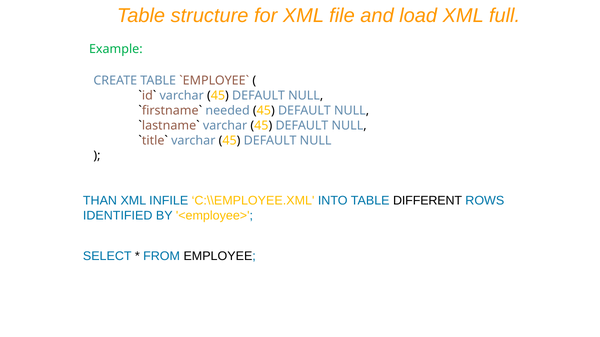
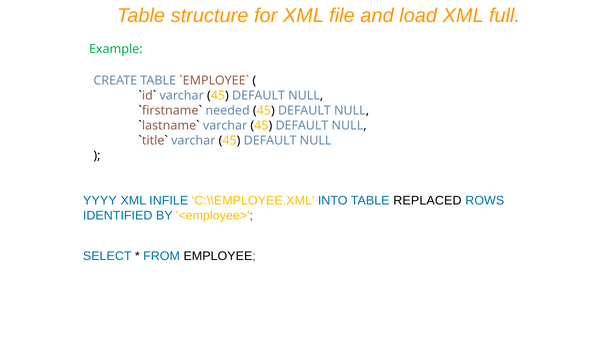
THAN: THAN -> YYYY (100, 201)
DIFFERENT: DIFFERENT -> REPLACED (427, 201)
